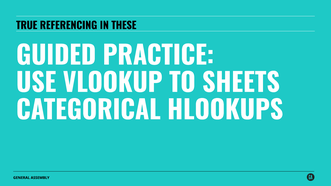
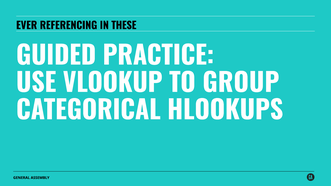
TRUE: TRUE -> EVER (27, 26)
SHEETS: SHEETS -> GROUP (241, 83)
